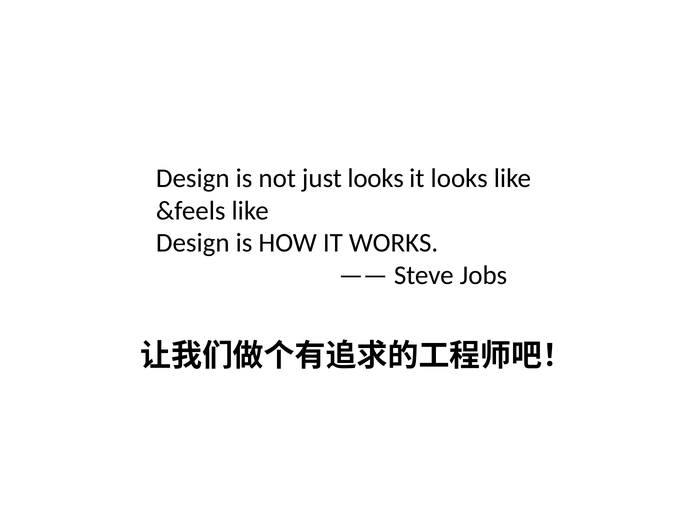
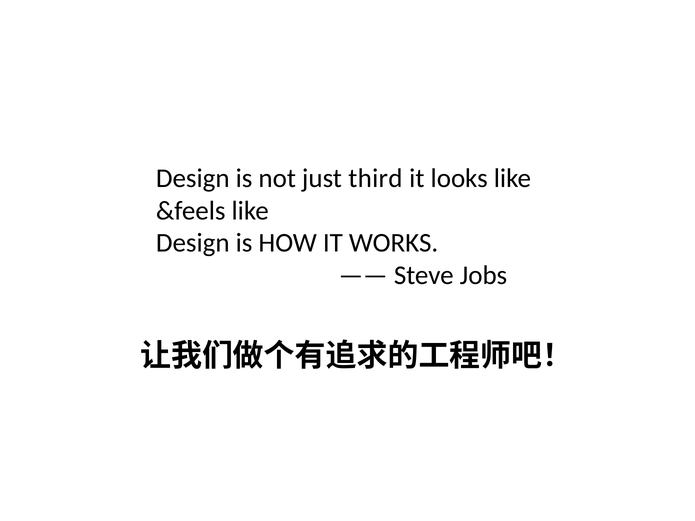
just looks: looks -> third (375, 178)
